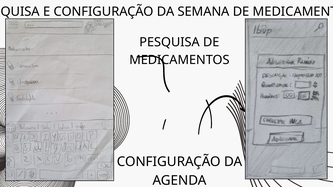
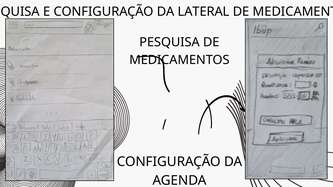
SEMANA: SEMANA -> LATERAL (204, 12)
